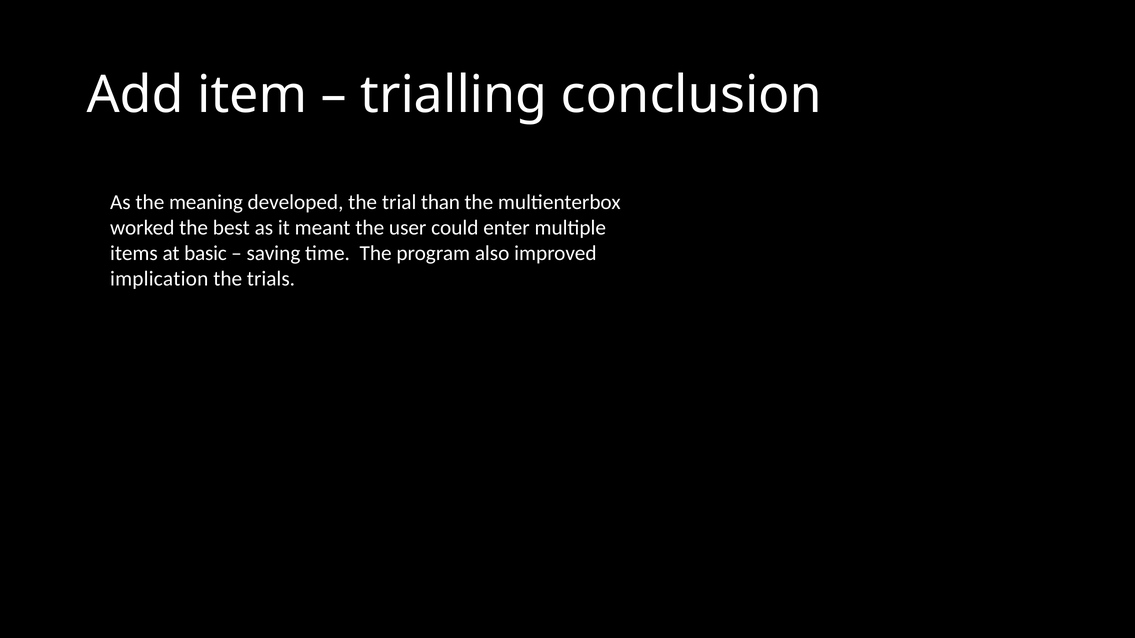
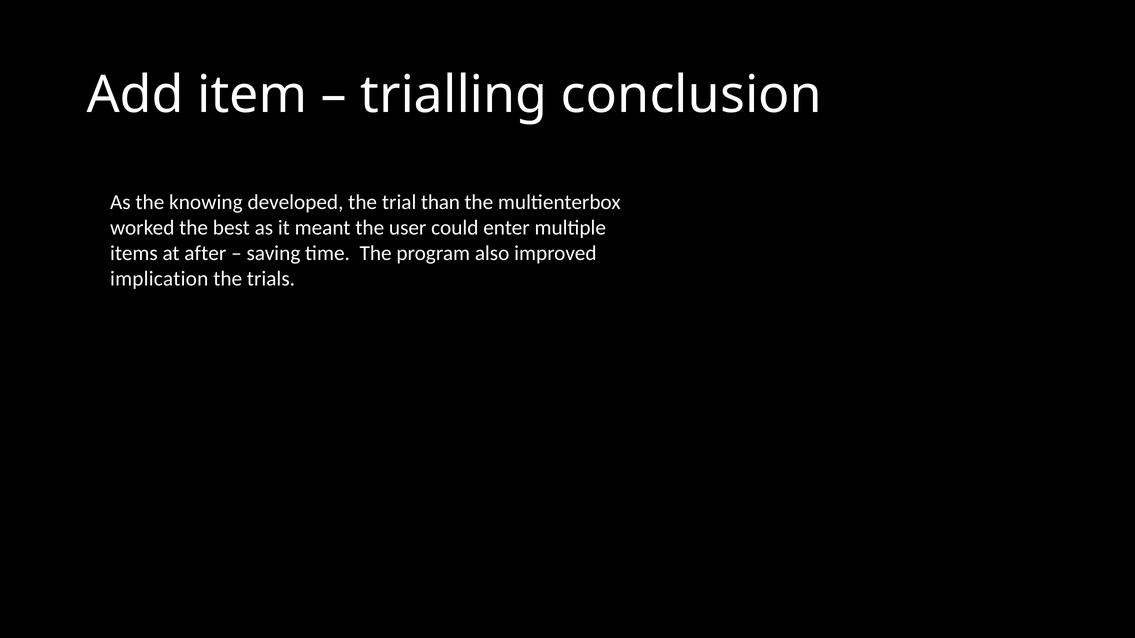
meaning: meaning -> knowing (206, 202)
basic: basic -> after (205, 253)
